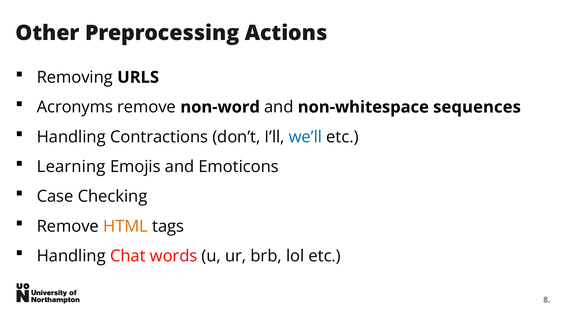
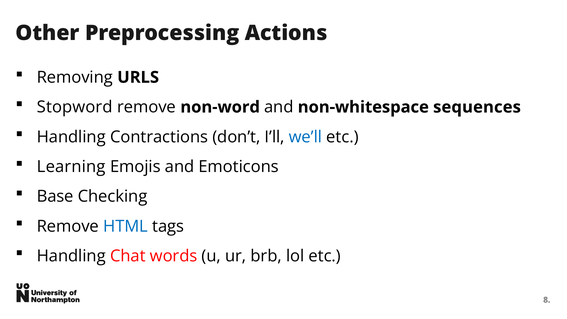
Acronyms: Acronyms -> Stopword (75, 107)
Case: Case -> Base (55, 196)
HTML colour: orange -> blue (126, 226)
